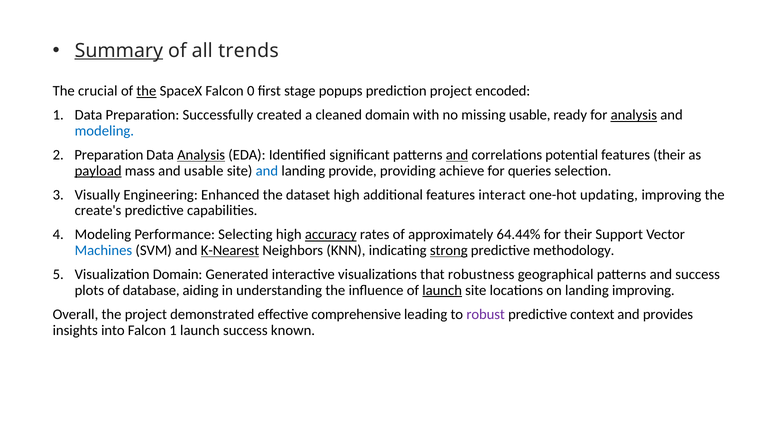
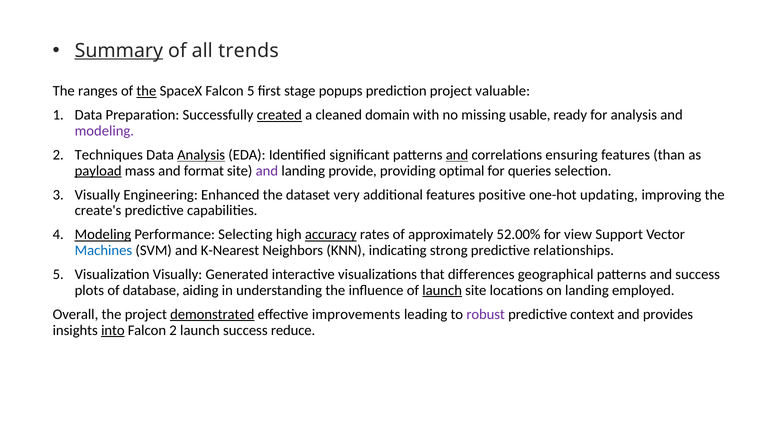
crucial: crucial -> ranges (98, 91)
Falcon 0: 0 -> 5 (251, 91)
encoded: encoded -> valuable (503, 91)
created underline: none -> present (279, 115)
analysis underline: present -> none (634, 115)
modeling colour: blue -> purple (104, 131)
Preparation: Preparation -> Techniques (109, 155)
potential: potential -> ensuring (572, 155)
features their: their -> than (669, 155)
and usable: usable -> format (204, 171)
and colour: blue -> purple (267, 171)
achieve: achieve -> optimal (462, 171)
dataset high: high -> very (347, 195)
interact: interact -> positive (502, 195)
Modeling underline: none -> present (103, 235)
64.44%: 64.44% -> 52.00% (519, 235)
for their: their -> view (578, 235)
K-Nearest underline: present -> none (230, 250)
strong underline: present -> none (449, 250)
methodology: methodology -> relationships (574, 250)
Visualization Domain: Domain -> Visually (178, 274)
robustness: robustness -> differences (481, 274)
landing improving: improving -> employed (643, 290)
demonstrated underline: none -> present (212, 314)
comprehensive: comprehensive -> improvements (356, 314)
into underline: none -> present (113, 330)
Falcon 1: 1 -> 2 (173, 330)
known: known -> reduce (293, 330)
